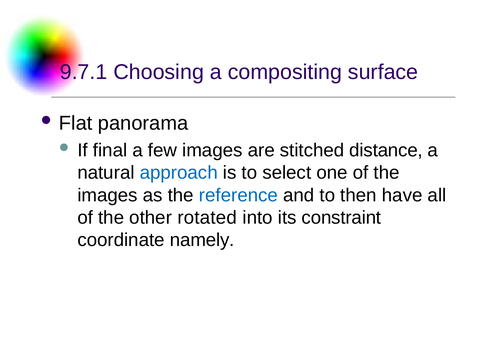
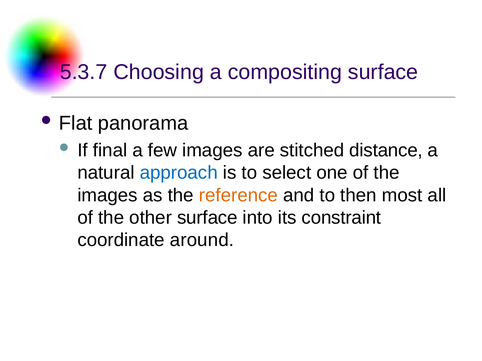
9.7.1: 9.7.1 -> 5.3.7 (84, 72)
reference colour: blue -> orange (238, 195)
have: have -> most (402, 195)
other rotated: rotated -> surface (207, 218)
namely: namely -> around (202, 240)
